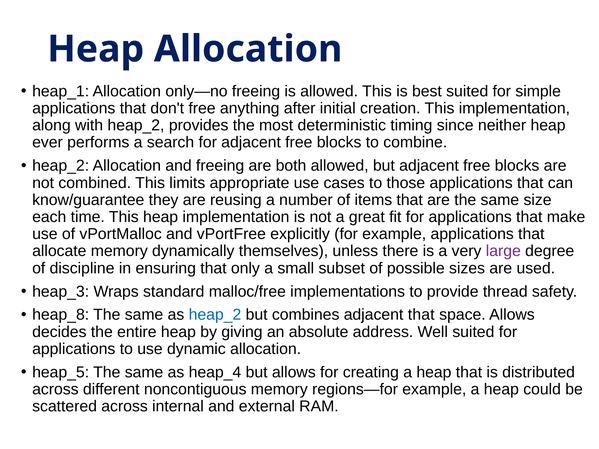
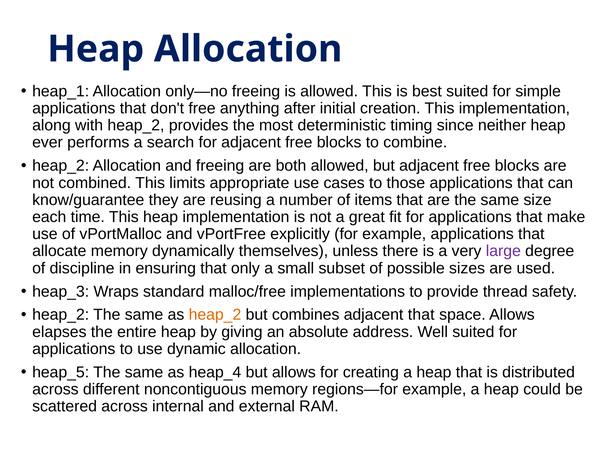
heap_8: heap_8 -> heap_2 (61, 315)
heap_2 colour: blue -> orange (215, 315)
decides: decides -> elapses (59, 332)
